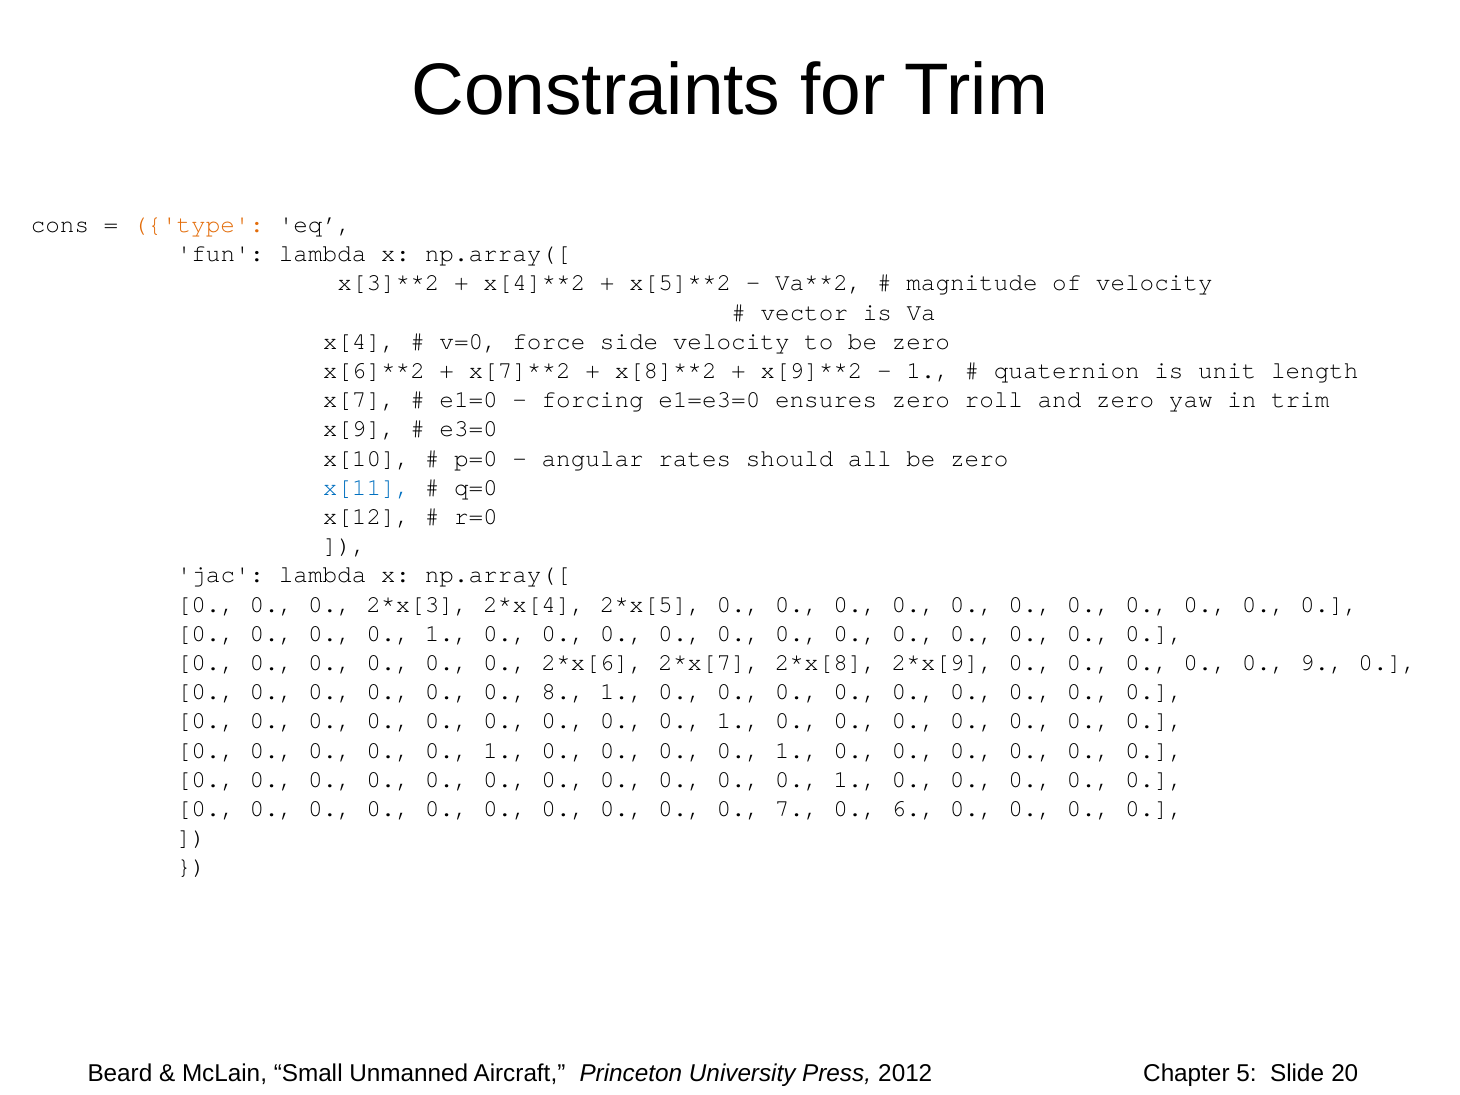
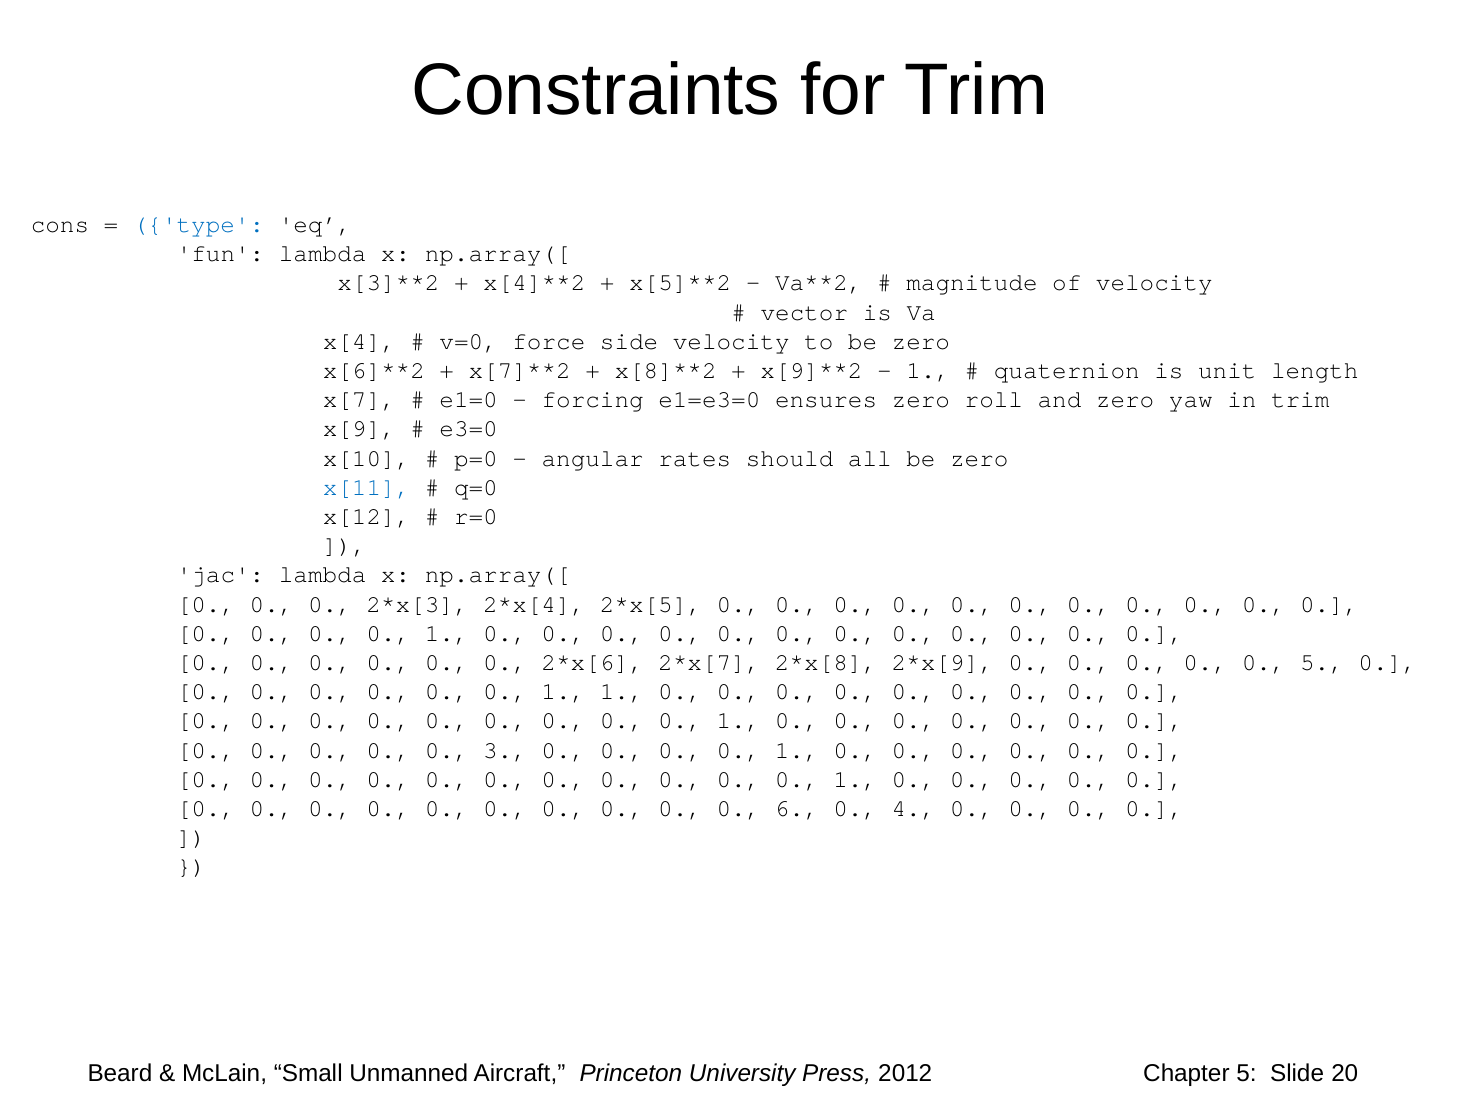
type colour: orange -> blue (199, 224)
0 9: 9 -> 5 (1322, 662)
8: 8 -> 1 (563, 692)
1: 1 -> 3 (505, 750)
7: 7 -> 6 (797, 808)
6: 6 -> 4 (913, 808)
